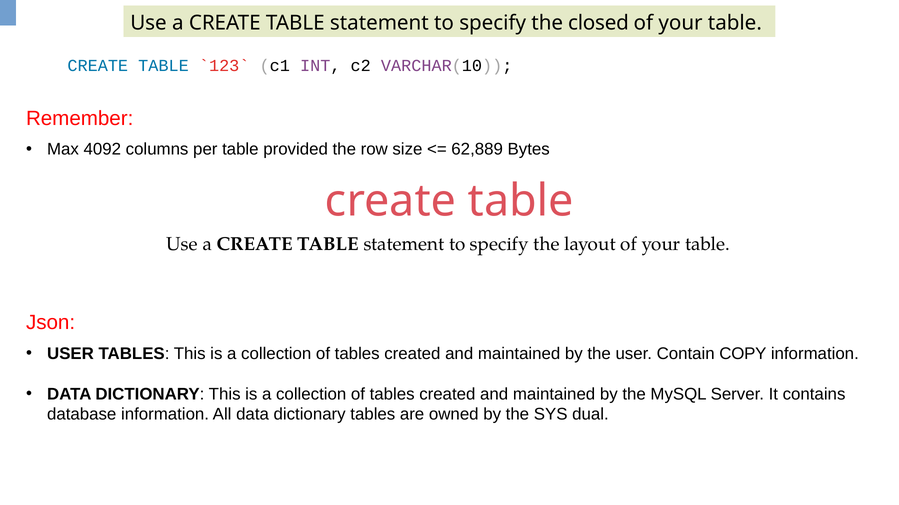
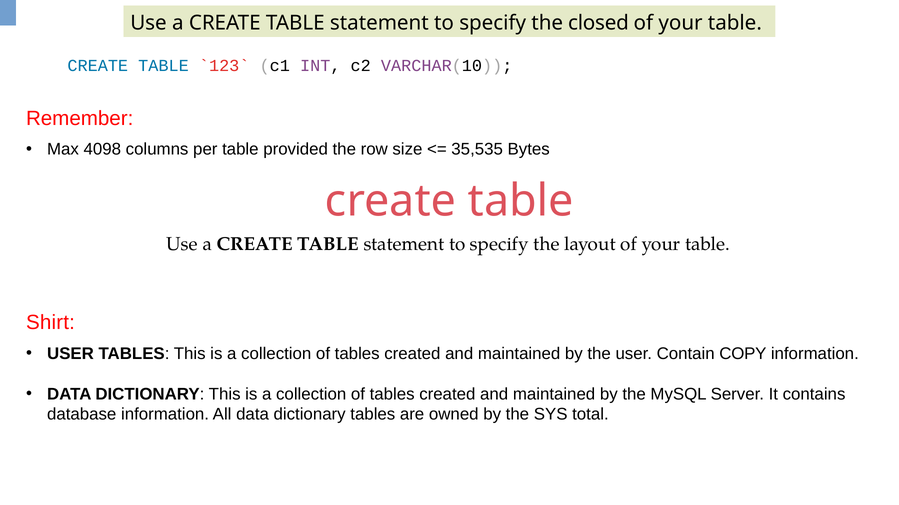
4092: 4092 -> 4098 (102, 150)
62,889: 62,889 -> 35,535 (477, 150)
Json: Json -> Shirt (50, 323)
dual: dual -> total (590, 415)
